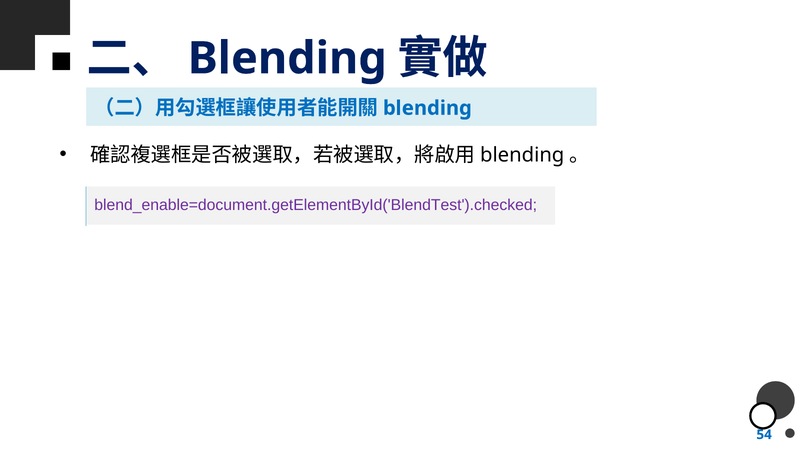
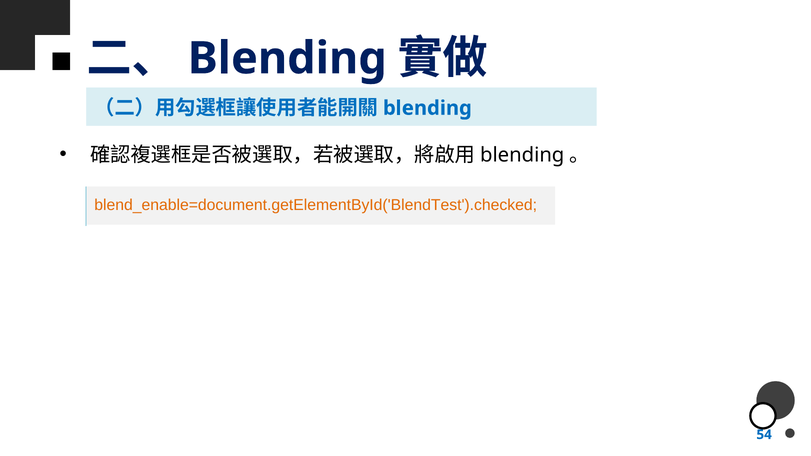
blend_enable=document.getElementById('BlendTest').checked colour: purple -> orange (316, 205)
